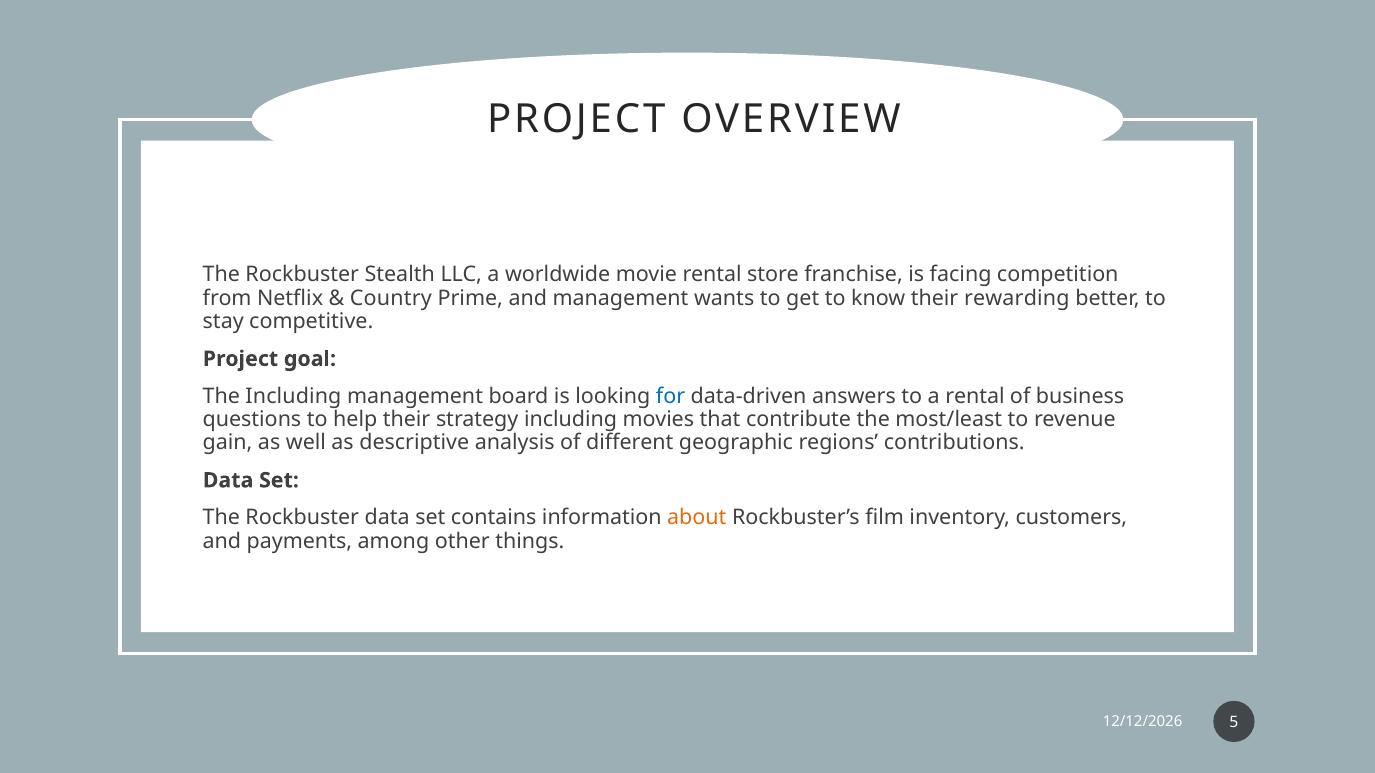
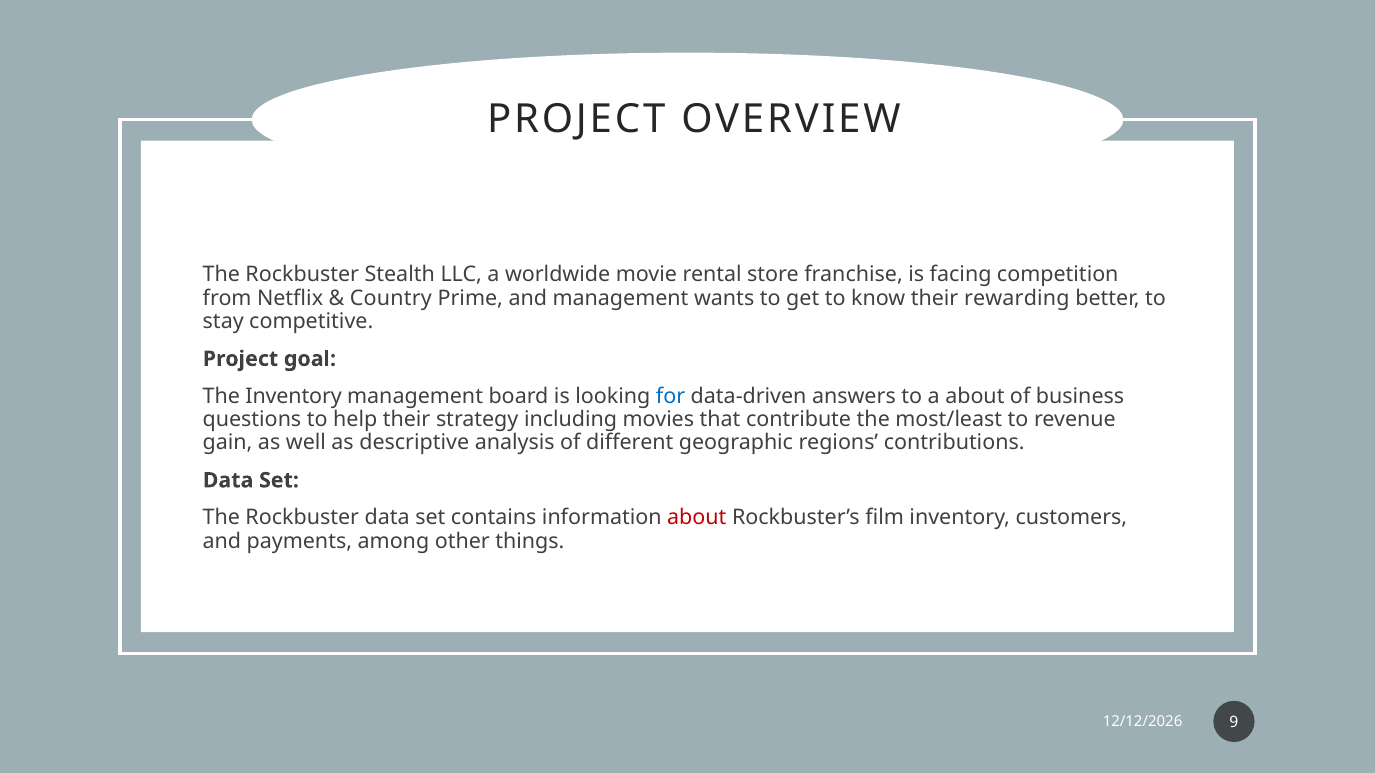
The Including: Including -> Inventory (294, 397)
a rental: rental -> about (975, 397)
about colour: orange -> red (697, 518)
5: 5 -> 9 (1234, 723)
